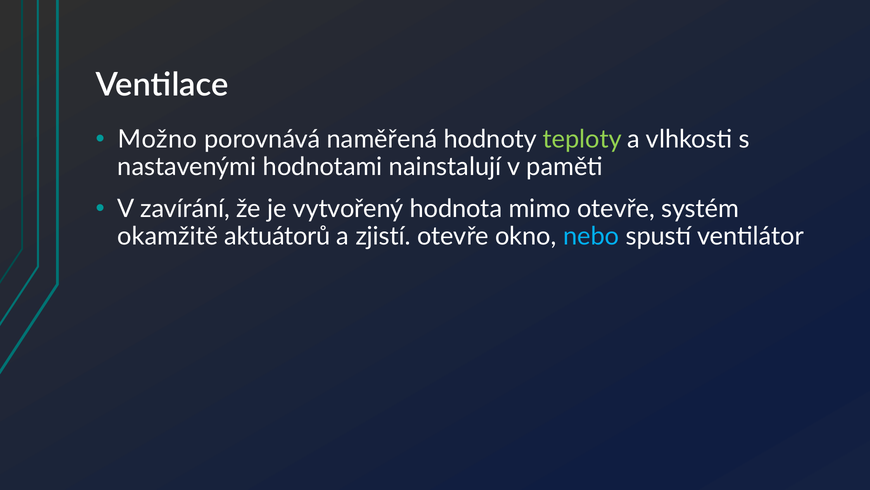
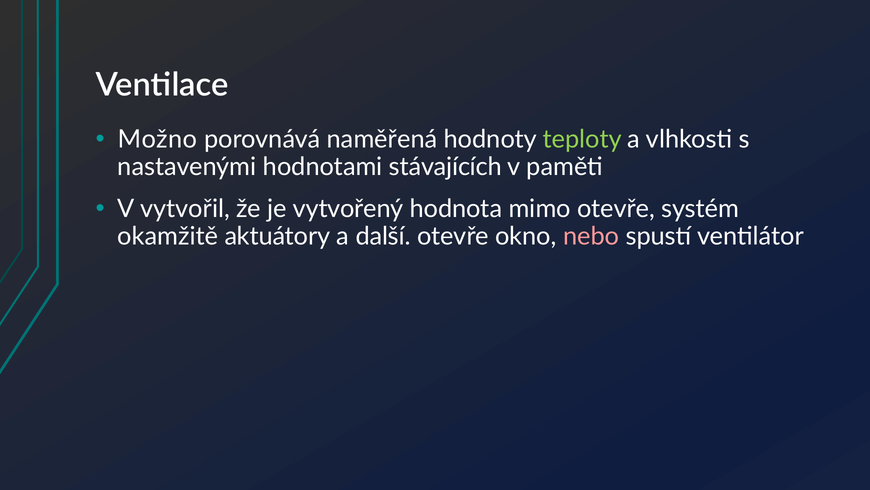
nainstalují: nainstalují -> stávajících (445, 167)
zavírání: zavírání -> vytvořil (185, 209)
aktuátorů: aktuátorů -> aktuátory (277, 236)
zjistí: zjistí -> další (383, 236)
nebo colour: light blue -> pink (591, 236)
